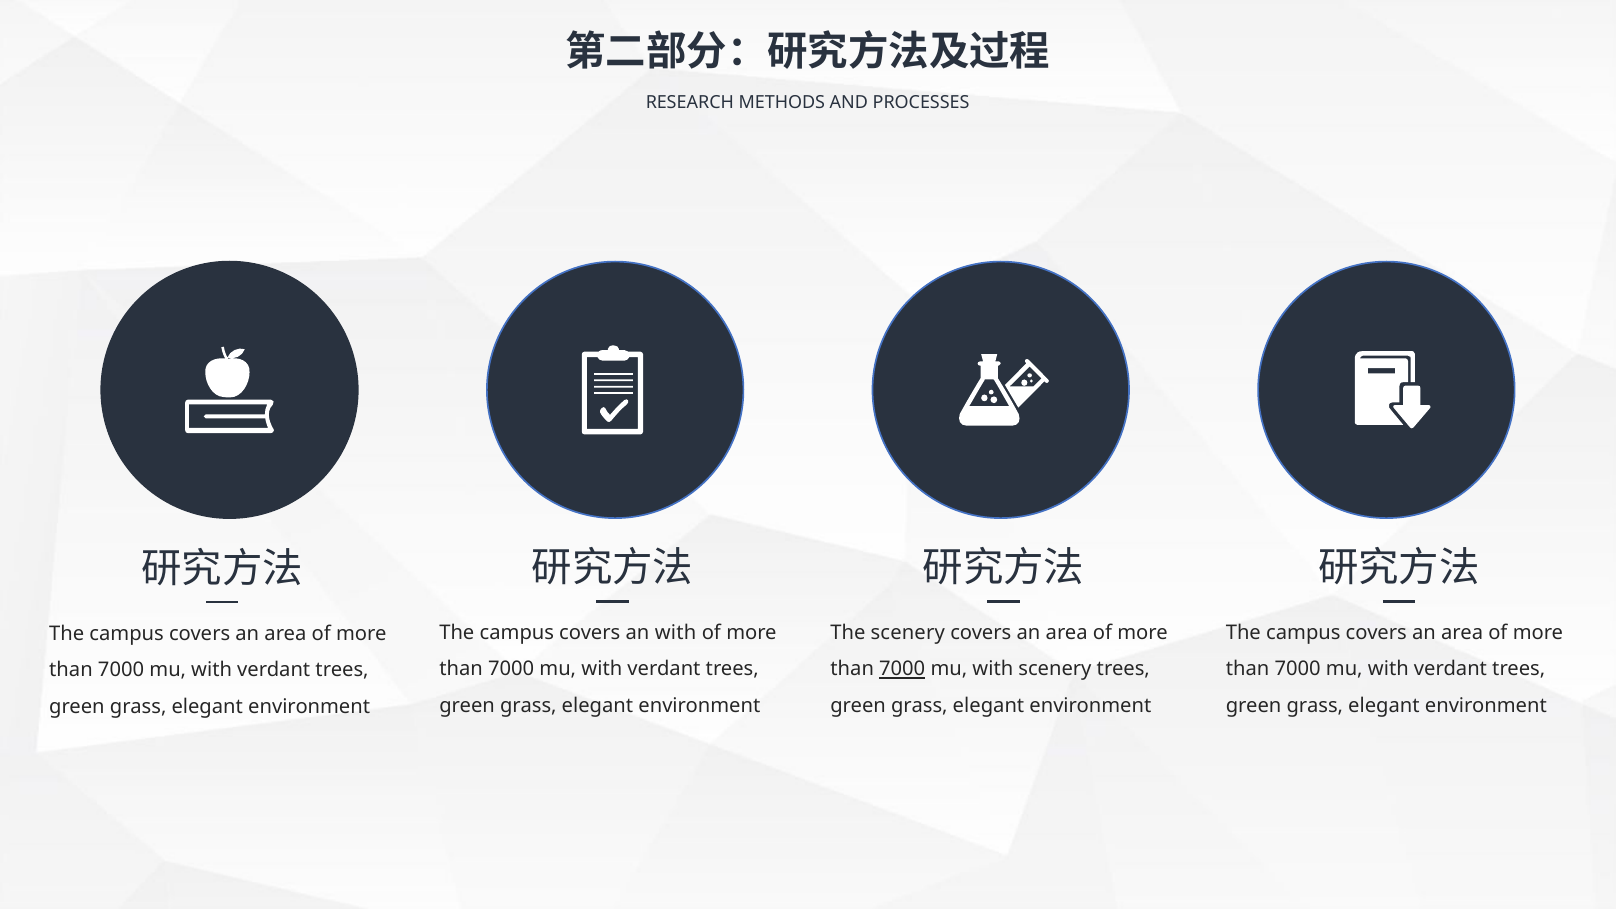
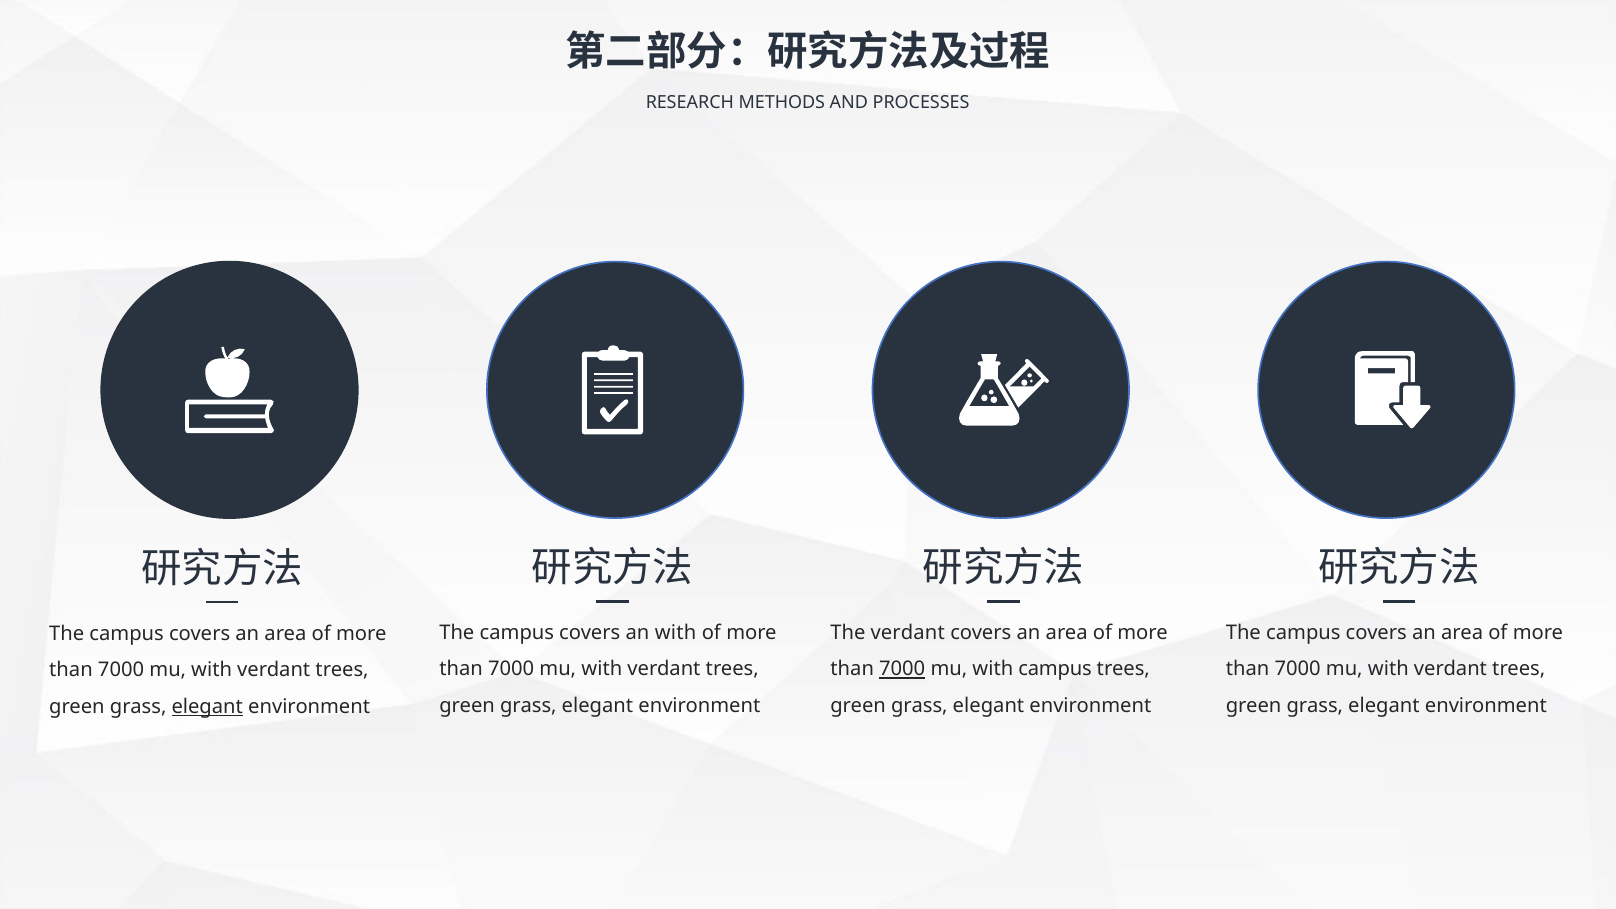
The scenery: scenery -> verdant (908, 633)
with scenery: scenery -> campus (1055, 669)
elegant underline: none -> present (207, 707)
